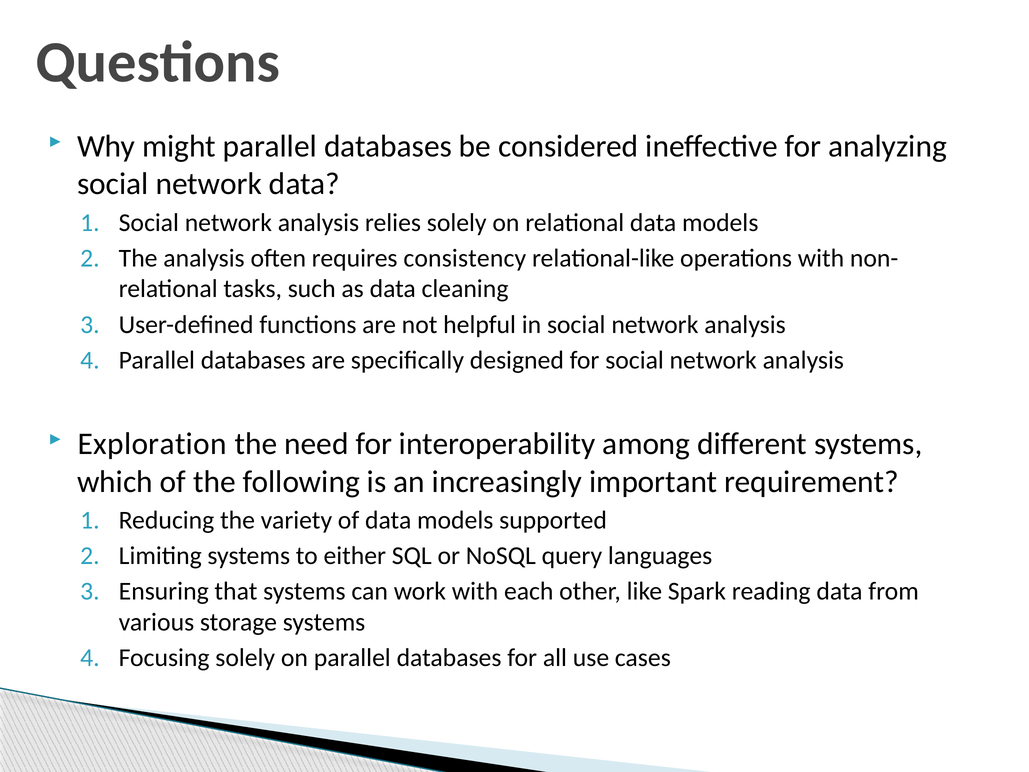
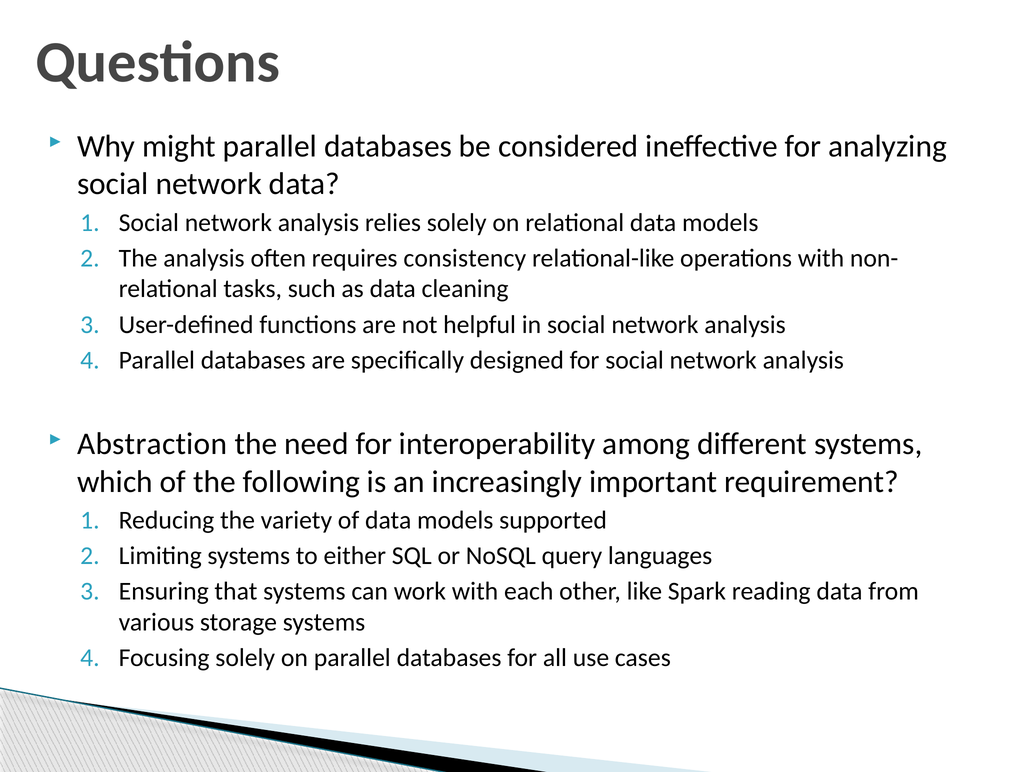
Exploration: Exploration -> Abstraction (152, 444)
